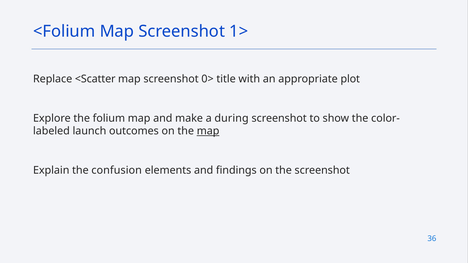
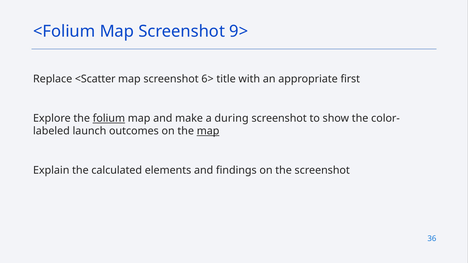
1>: 1> -> 9> (239, 31)
0>: 0> -> 6> (208, 79)
plot: plot -> first (350, 79)
folium underline: none -> present (109, 118)
confusion: confusion -> calculated (117, 171)
